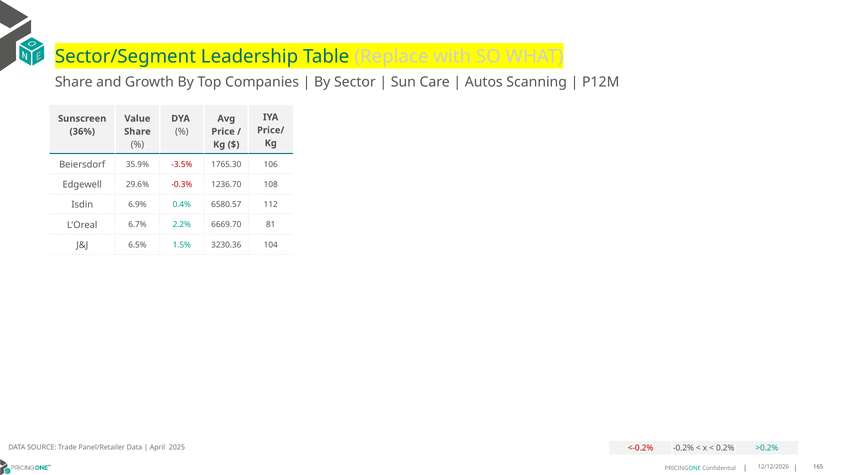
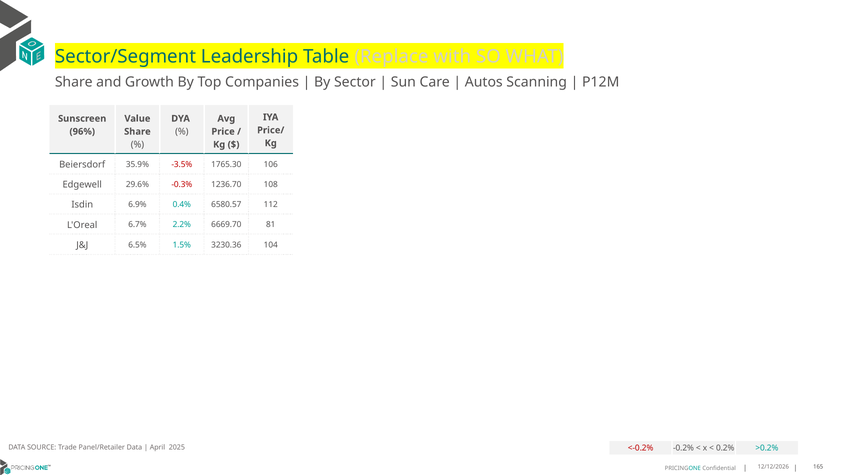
36%: 36% -> 96% (82, 131)
